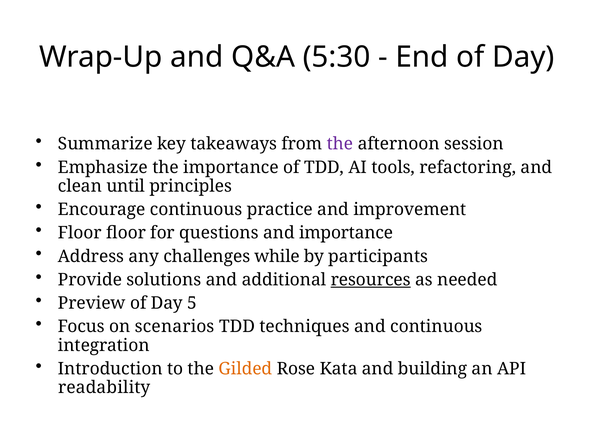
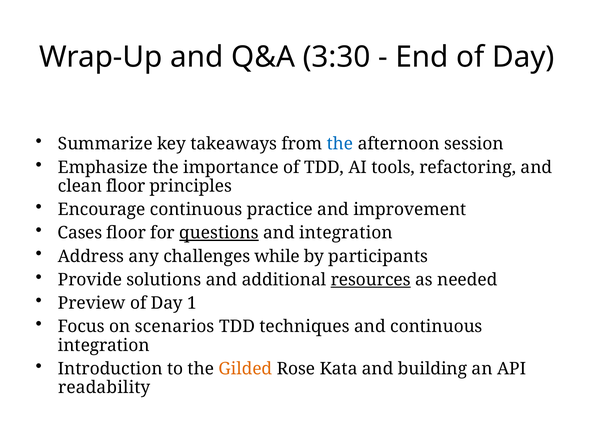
5:30: 5:30 -> 3:30 (337, 57)
the colour: purple -> blue (340, 144)
clean until: until -> floor (126, 186)
Floor: Floor -> Cases (80, 233)
questions underline: none -> present (219, 233)
and importance: importance -> integration (346, 233)
5: 5 -> 1 (192, 304)
